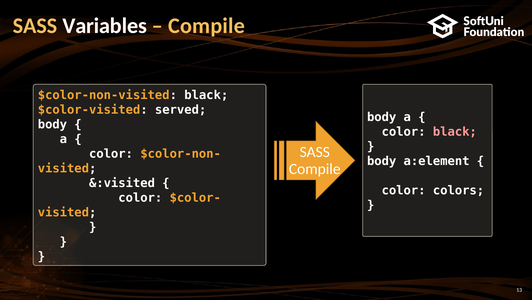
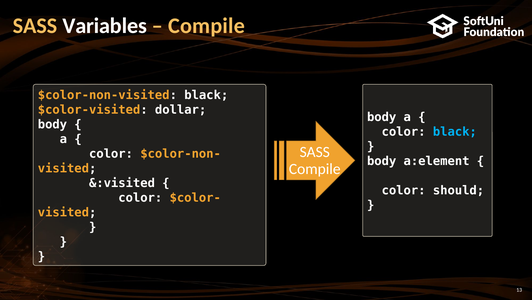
served: served -> dollar (181, 110)
black colour: pink -> light blue (455, 132)
colors: colors -> should (459, 190)
